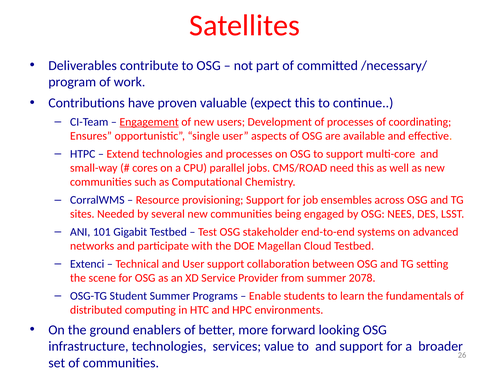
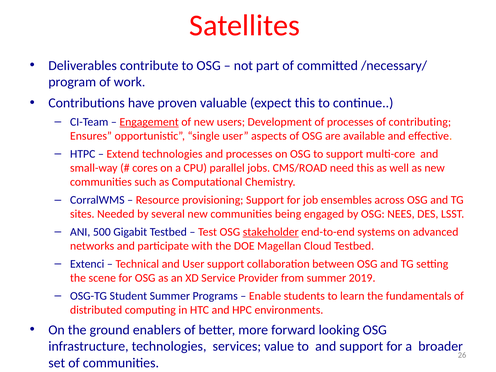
coordinating: coordinating -> contributing (420, 122)
101: 101 -> 500 (102, 232)
stakeholder underline: none -> present (271, 232)
2078: 2078 -> 2019 (362, 278)
